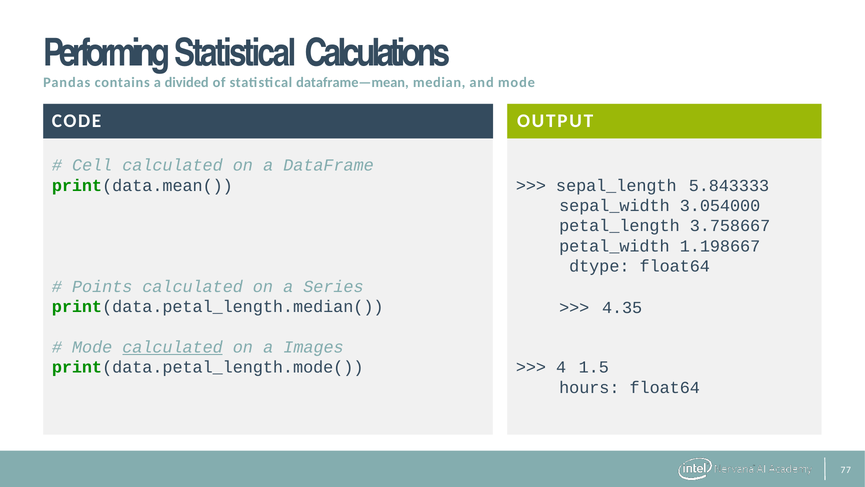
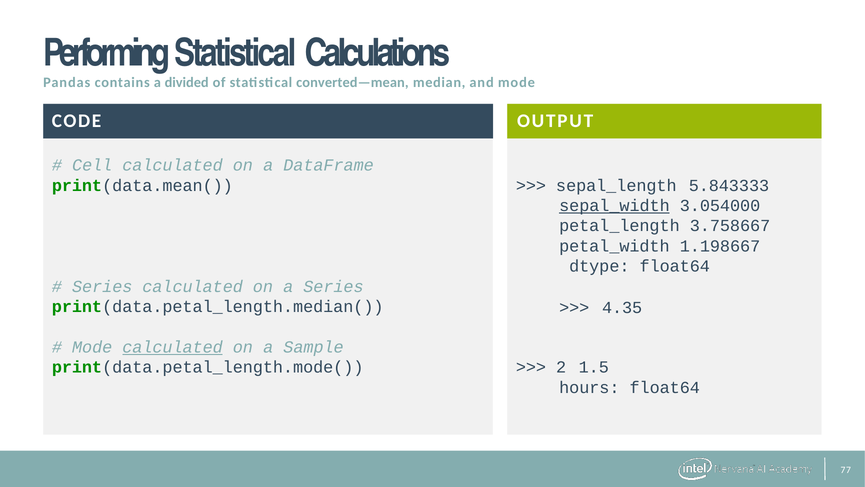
dataframe—mean: dataframe—mean -> converted—mean (352, 82)
sepal_width underline: none -> present (614, 206)
Points: Points -> Series (102, 286)
Images: Images -> Sample (314, 347)
4: 4 -> 2 (561, 367)
